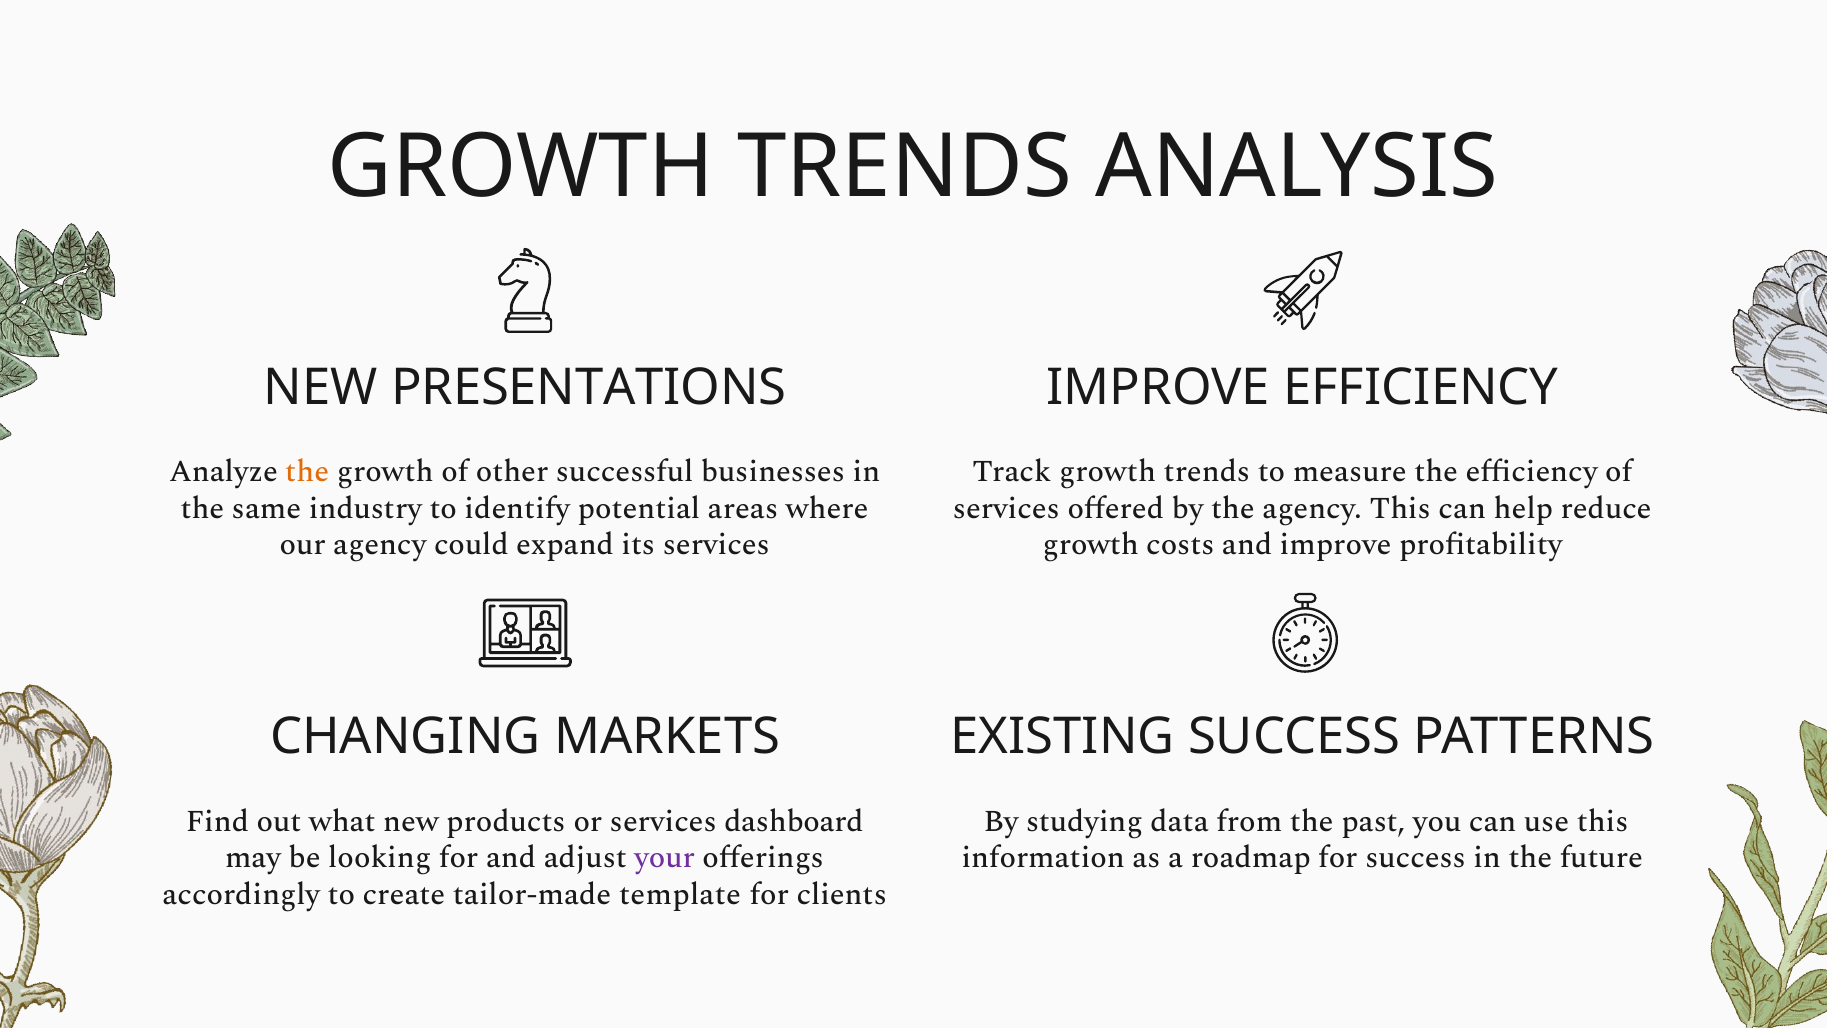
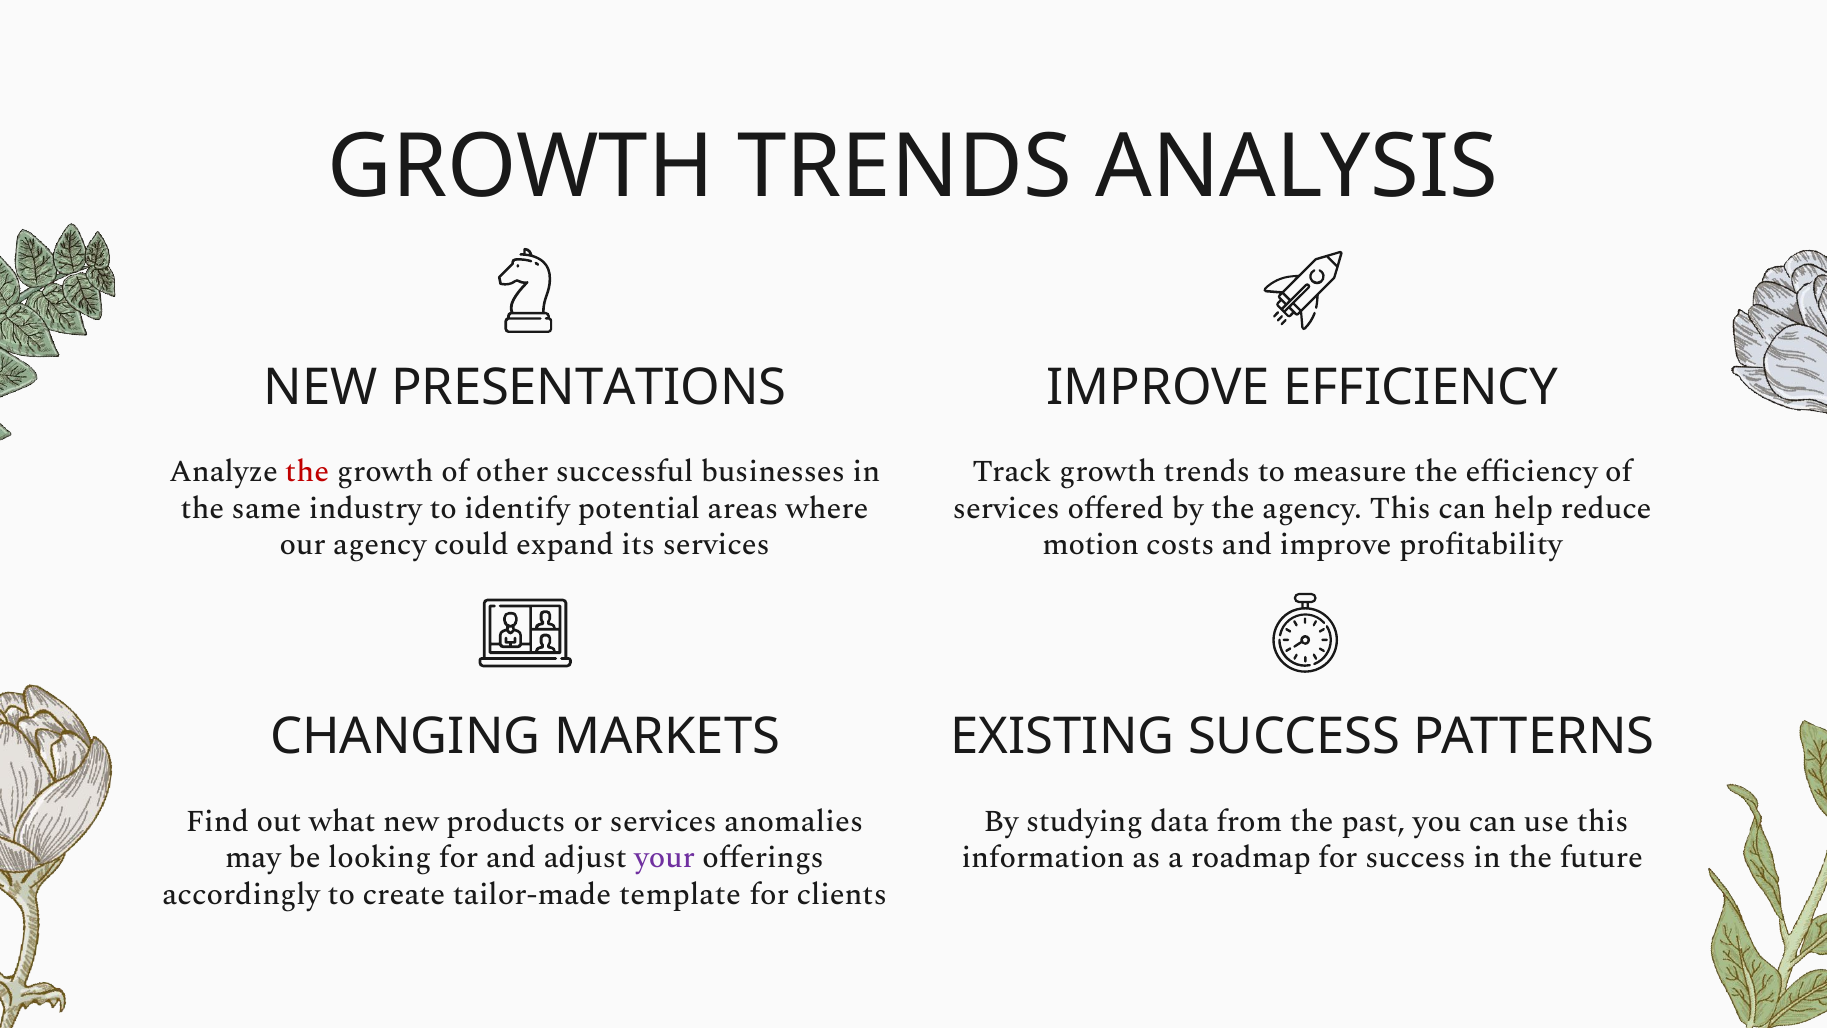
the colour: orange -> red (307, 472)
growth: growth -> motion (1091, 545)
dashboard: dashboard -> anomalies (794, 821)
